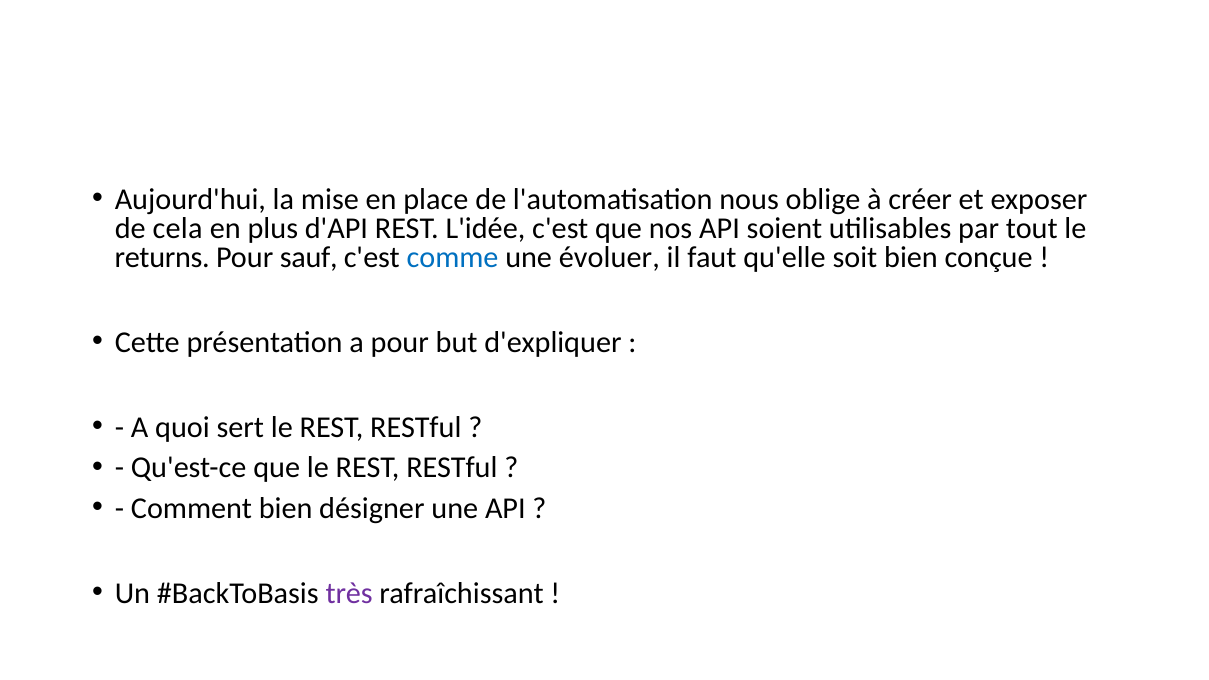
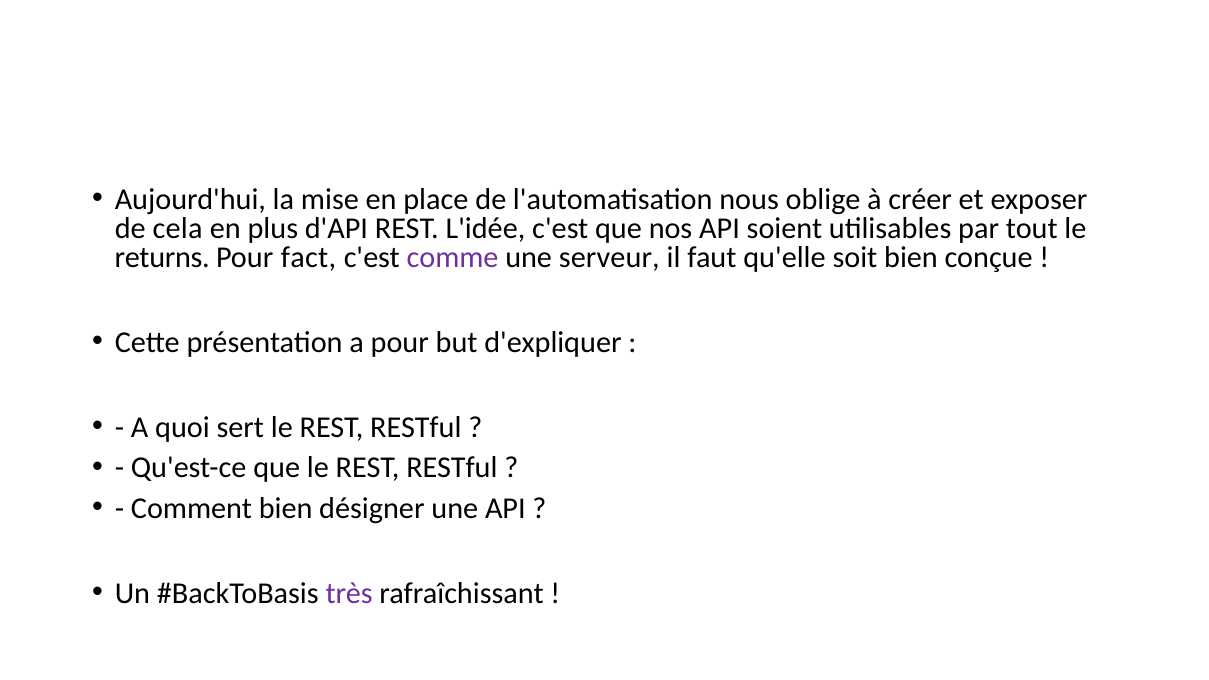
sauf: sauf -> fact (308, 258)
comme colour: blue -> purple (453, 258)
évoluer: évoluer -> serveur (609, 258)
